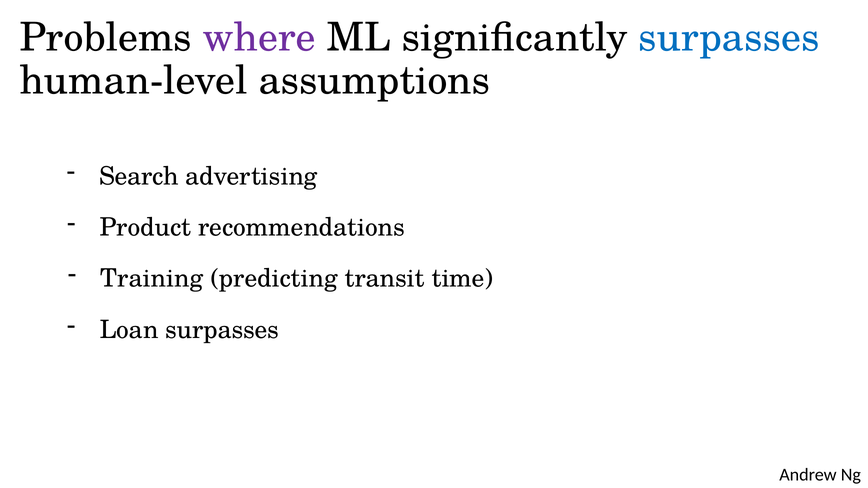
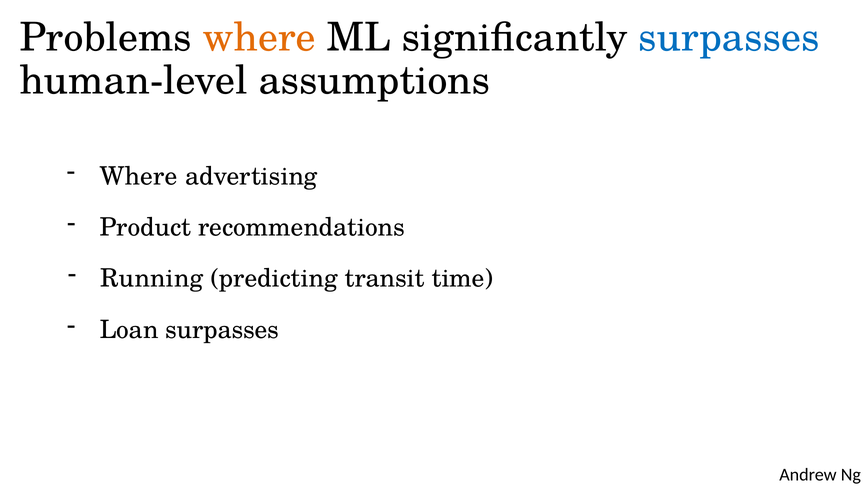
where colour: purple -> orange (259, 38)
Search: Search -> Where (139, 176)
Training: Training -> Running (152, 279)
